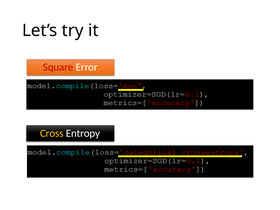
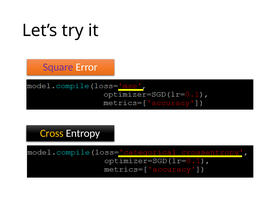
Square colour: red -> purple (58, 67)
